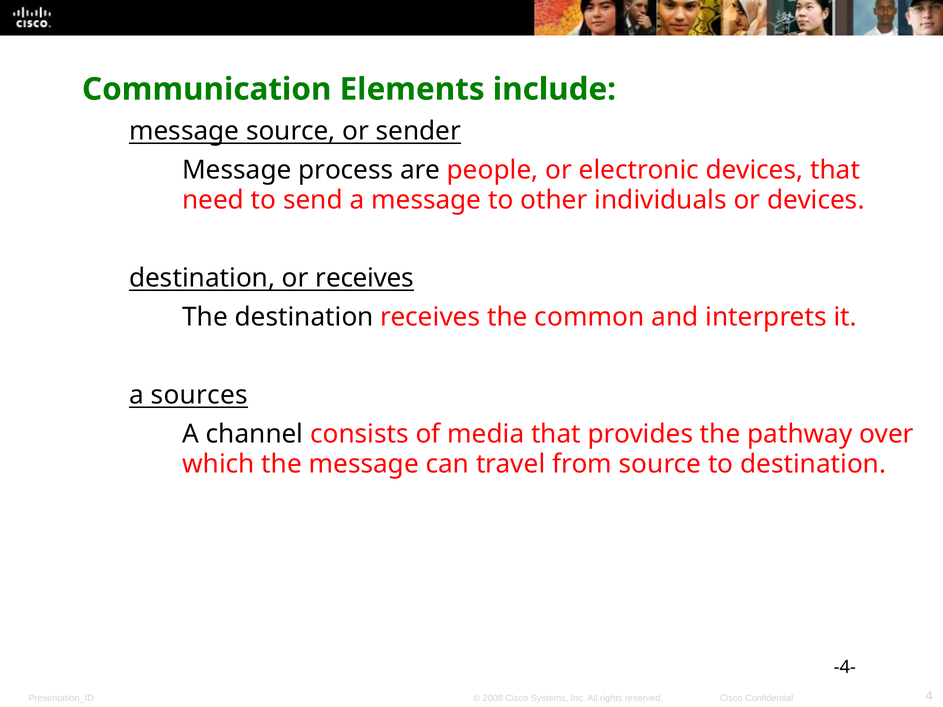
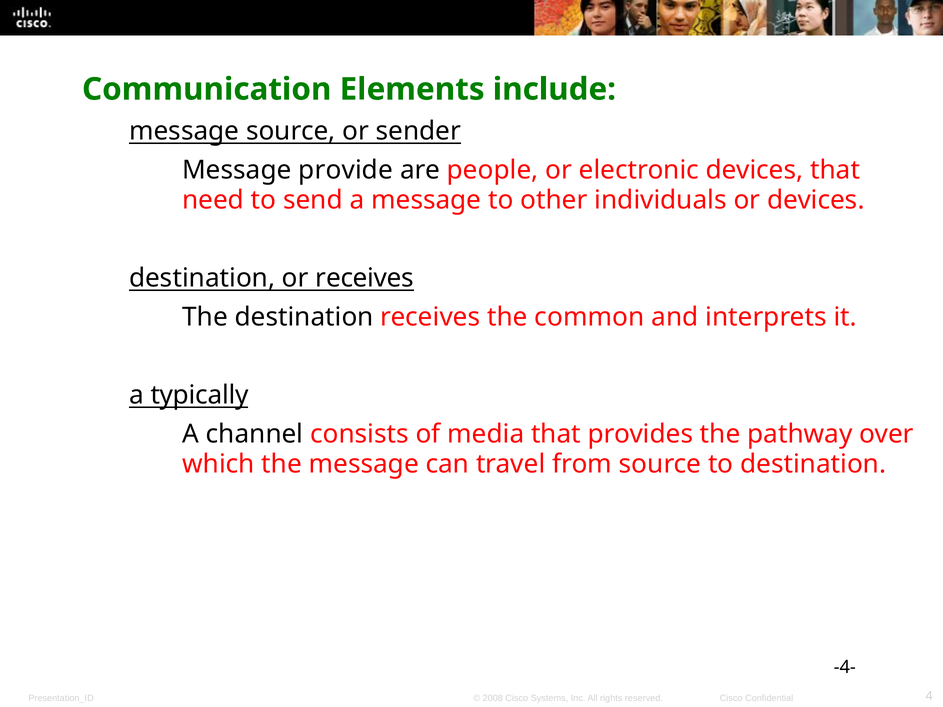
process: process -> provide (346, 170)
sources: sources -> typically (200, 395)
